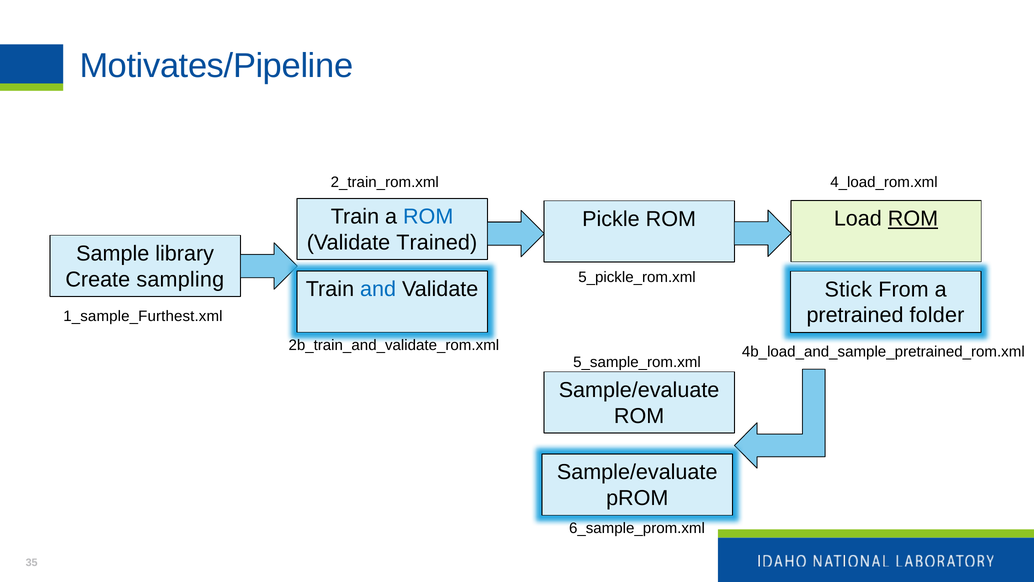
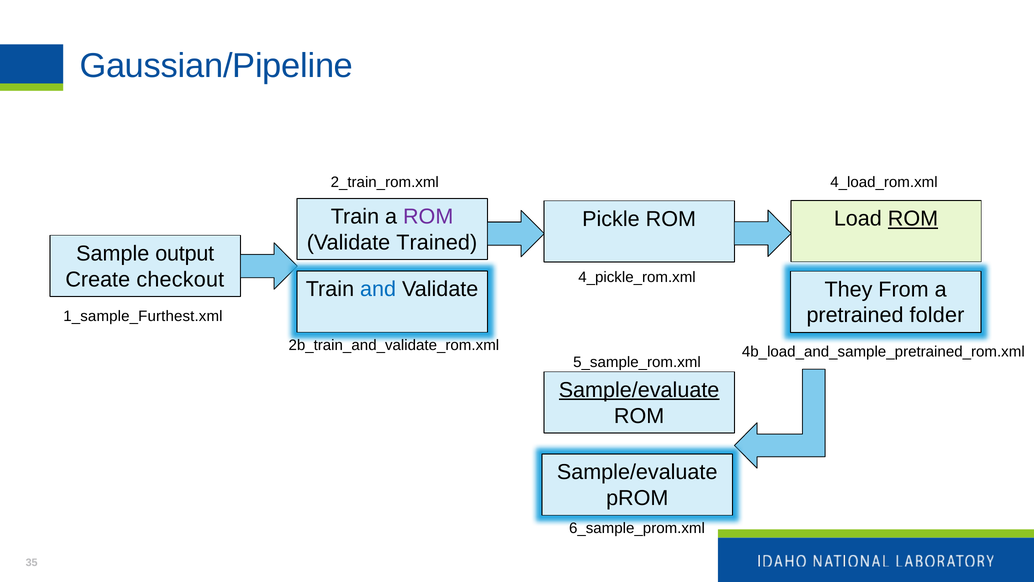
Motivates/Pipeline: Motivates/Pipeline -> Gaussian/Pipeline (216, 66)
ROM colour: blue -> purple (428, 217)
library: library -> output (185, 253)
sampling: sampling -> checkout (180, 279)
5_pickle_rom.xml: 5_pickle_rom.xml -> 4_pickle_rom.xml (637, 277)
Stick: Stick -> They (848, 289)
Sample/evaluate underline: none -> present (639, 390)
